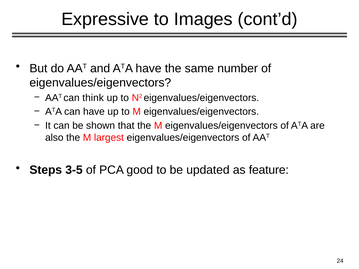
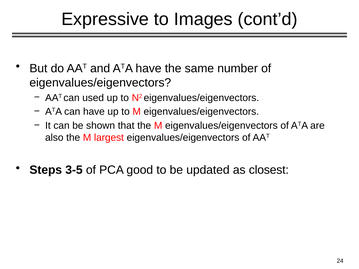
think: think -> used (93, 98)
feature: feature -> closest (269, 170)
